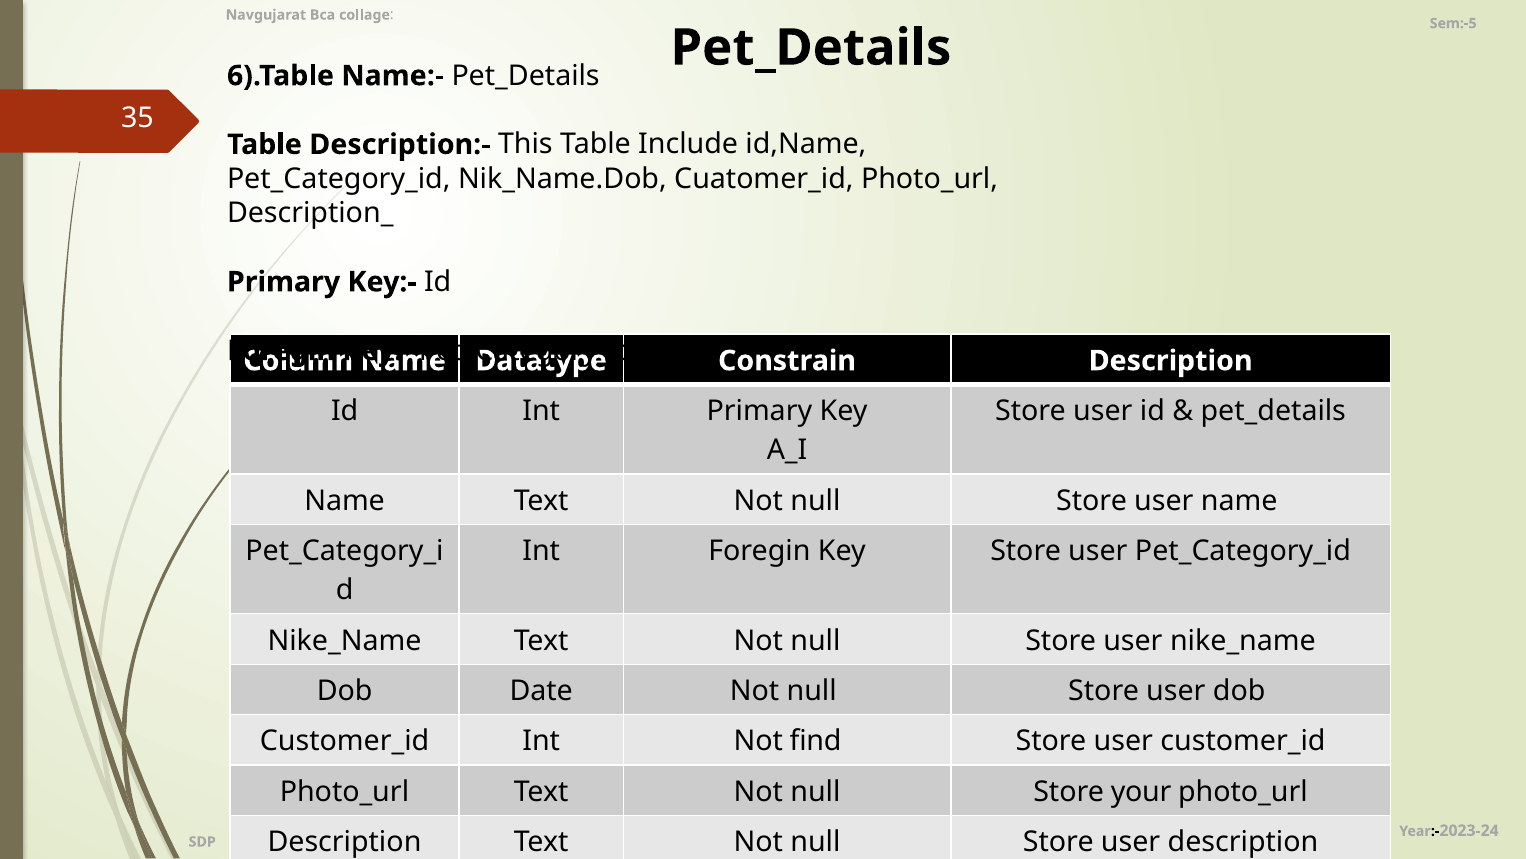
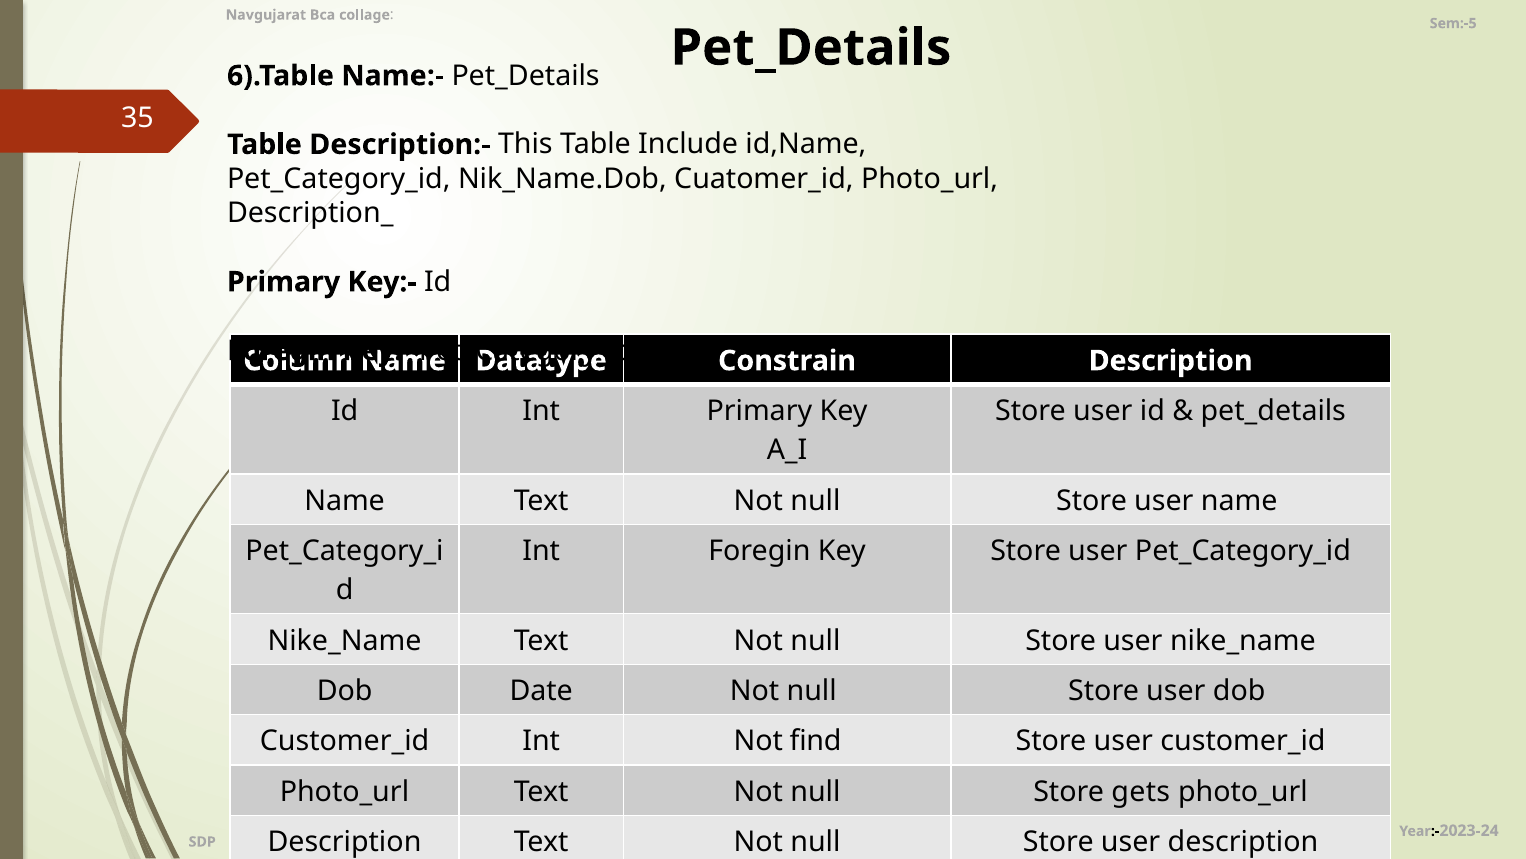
your: your -> gets (1141, 791)
